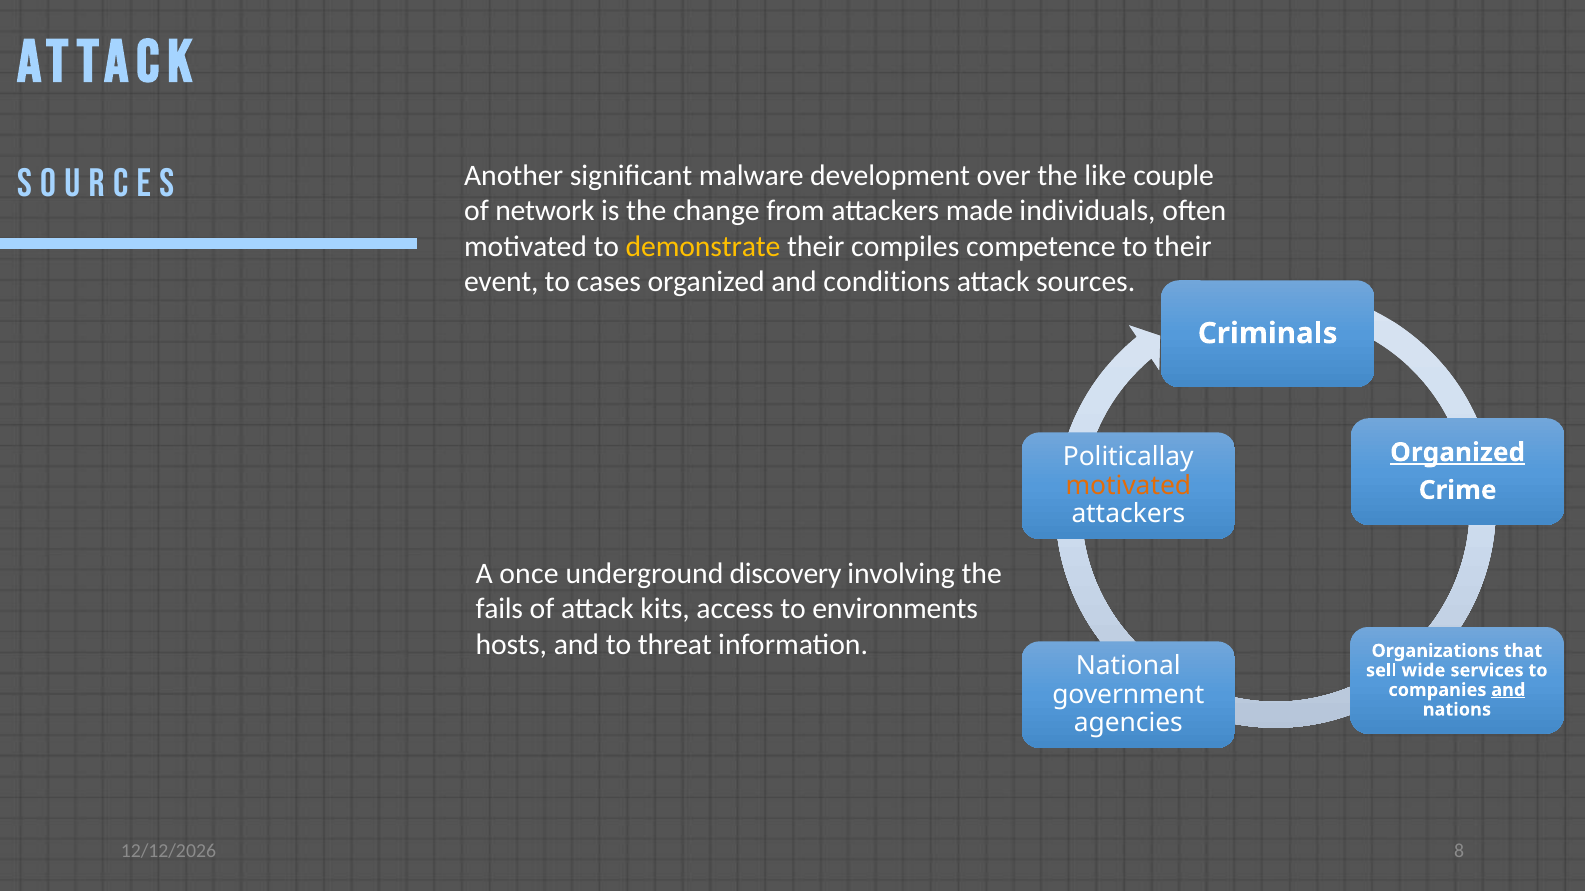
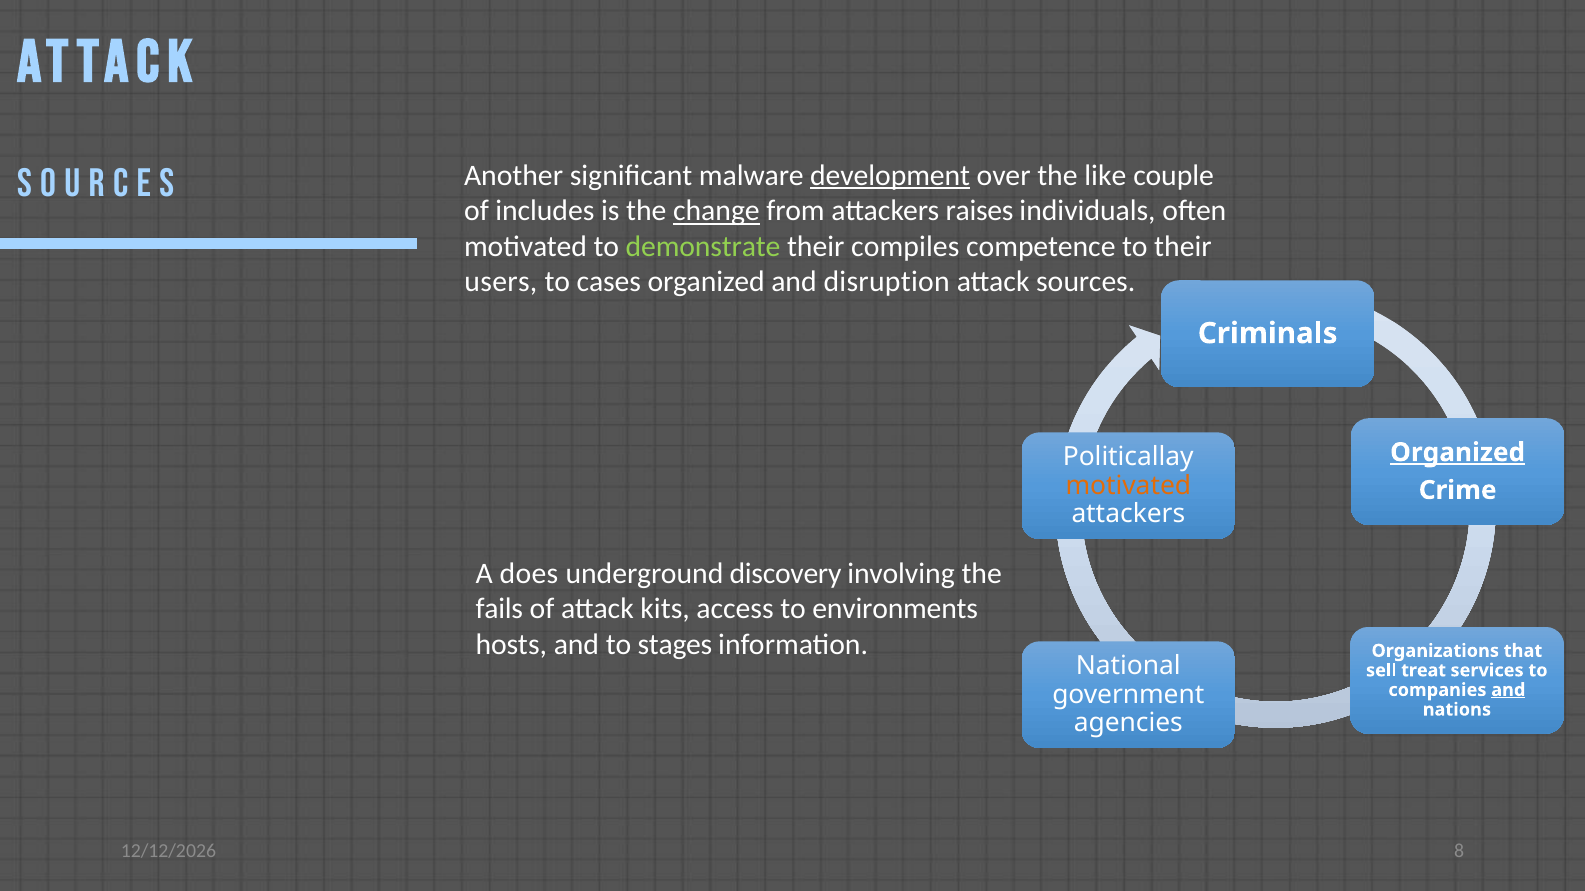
development underline: none -> present (890, 175)
network: network -> includes (545, 211)
change underline: none -> present (716, 211)
made: made -> raises (980, 211)
demonstrate colour: yellow -> light green (703, 247)
event: event -> users (501, 282)
conditions: conditions -> disruption (887, 282)
once: once -> does (529, 574)
threat: threat -> stages (675, 645)
wide: wide -> treat (1424, 671)
